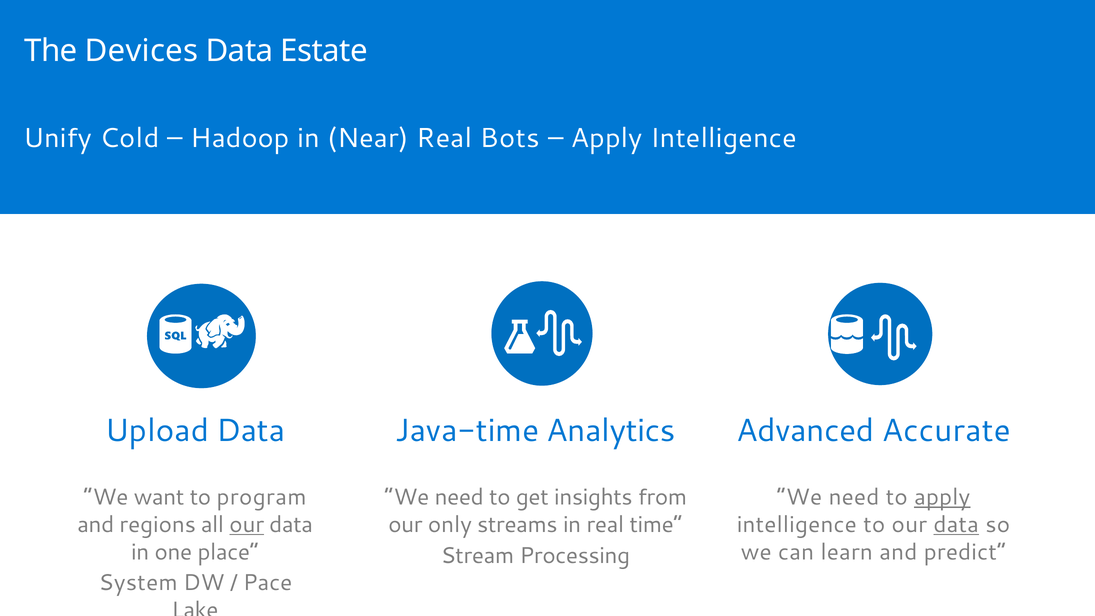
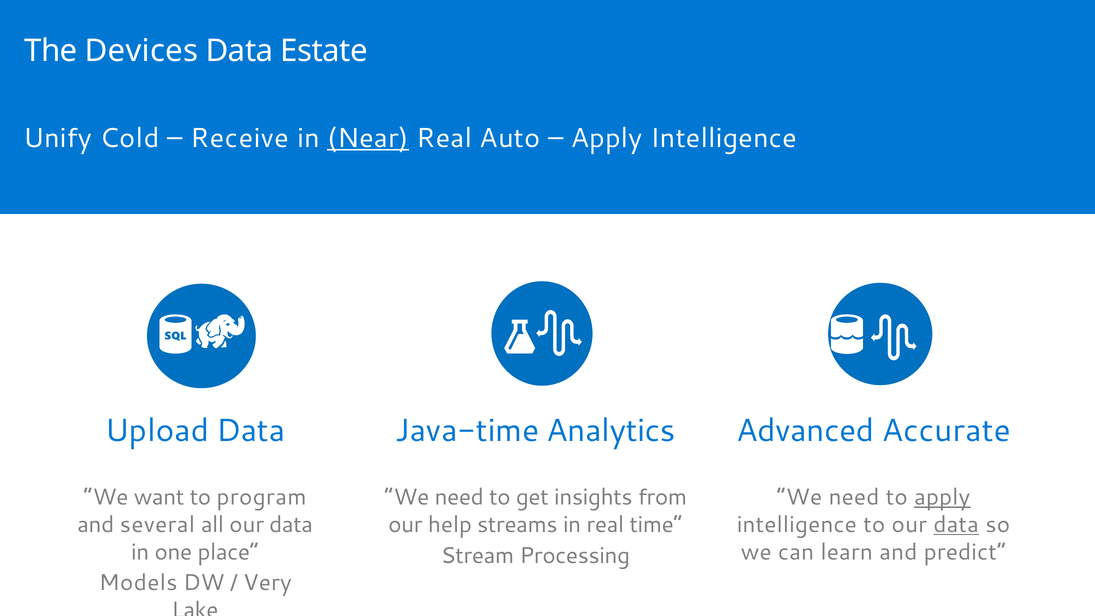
Hadoop: Hadoop -> Receive (240, 138)
Near underline: none -> present (368, 138)
Bots: Bots -> Auto (510, 138)
regions: regions -> several (157, 525)
our underline: present -> none (247, 525)
only: only -> help (450, 525)
System: System -> Models (138, 583)
Pace: Pace -> Very (267, 583)
